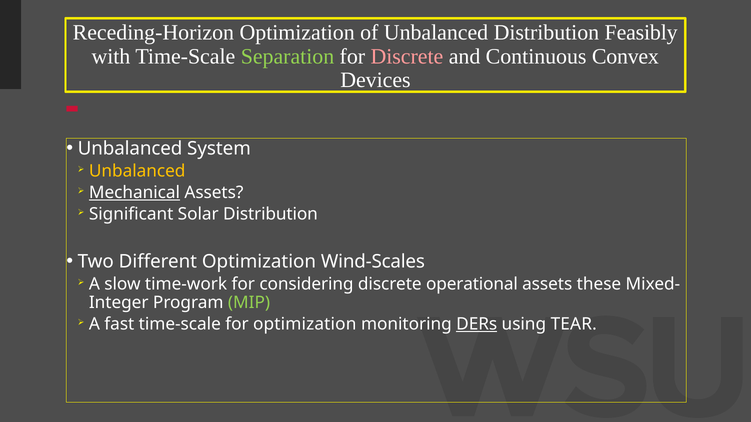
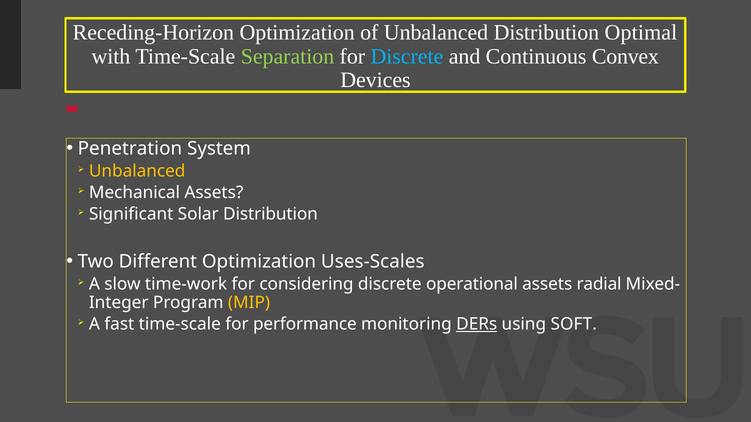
Feasibly: Feasibly -> Optimal (641, 33)
Discrete colour: pink -> light blue (407, 56)
Unbalanced: Unbalanced -> Penetration (130, 149)
Mechanical underline: present -> none (134, 193)
Wind-Scales: Wind-Scales -> Uses-Scales (373, 262)
these: these -> radial (599, 284)
MIP colour: light green -> yellow (249, 303)
for optimization: optimization -> performance (305, 325)
TEAR: TEAR -> SOFT (574, 325)
